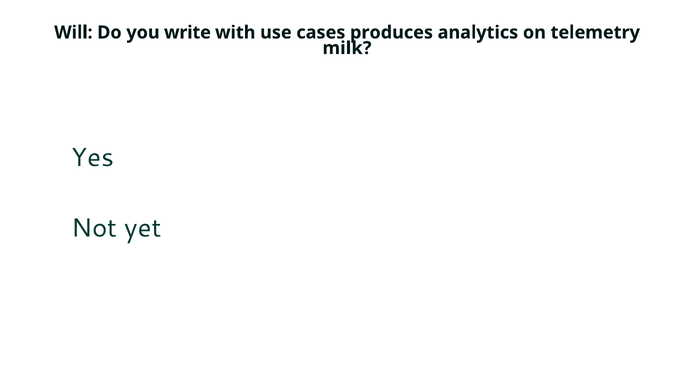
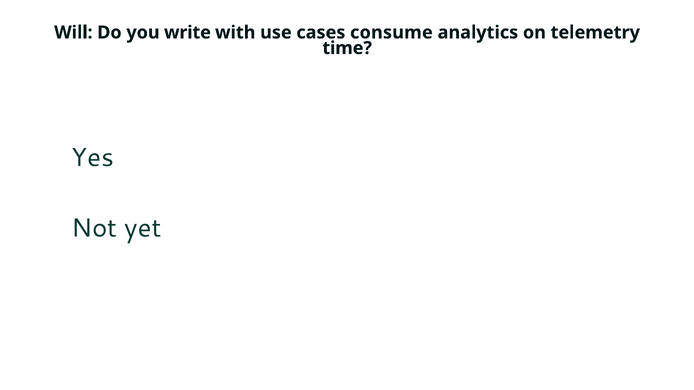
produces: produces -> consume (391, 33)
milk: milk -> time (347, 48)
